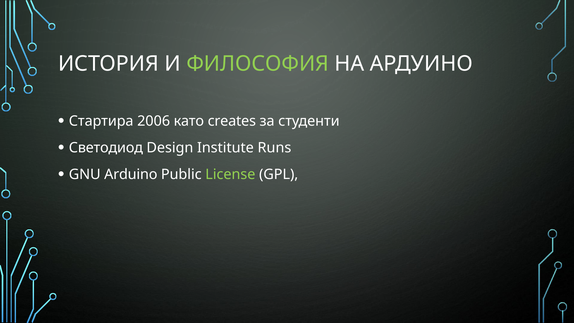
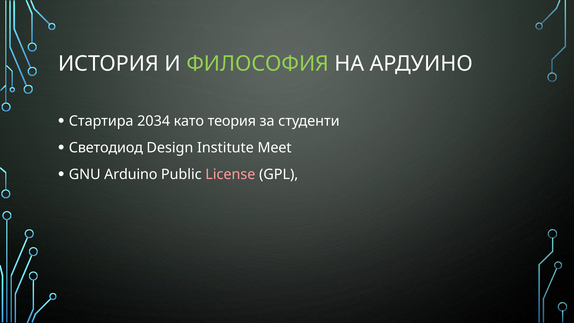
2006: 2006 -> 2034 (154, 121)
creates: creates -> теория (232, 121)
Runs: Runs -> Meet (275, 148)
License colour: light green -> pink (230, 174)
